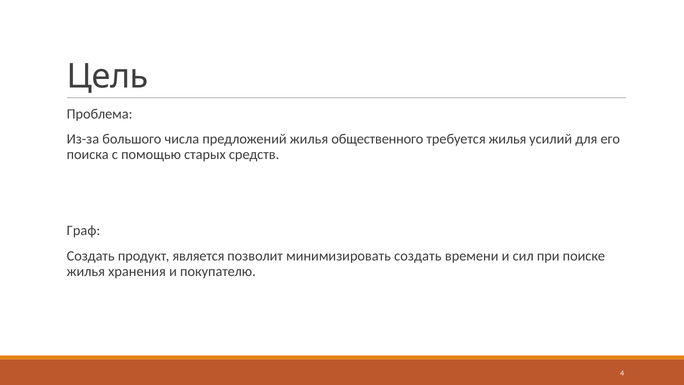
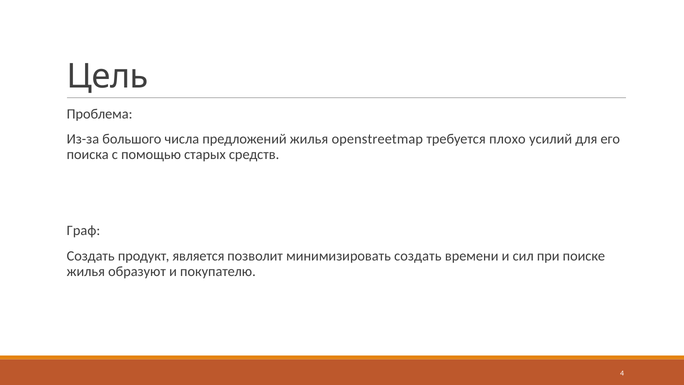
общественного: общественного -> openstreetmap (377, 139)
требуется жилья: жилья -> плохо (507, 139)
хранения: хранения -> образуют (137, 271)
